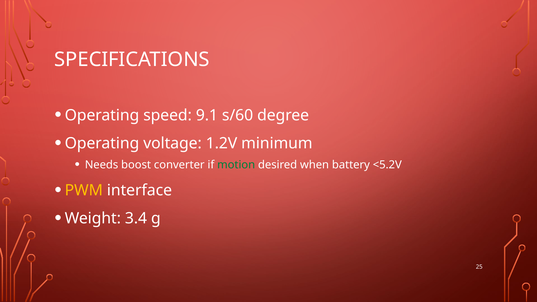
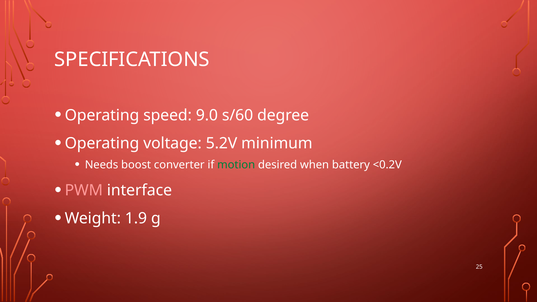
9.1: 9.1 -> 9.0 (207, 115)
1.2V: 1.2V -> 5.2V (222, 143)
<5.2V: <5.2V -> <0.2V (387, 165)
PWM colour: yellow -> pink (84, 190)
3.4: 3.4 -> 1.9 (136, 219)
